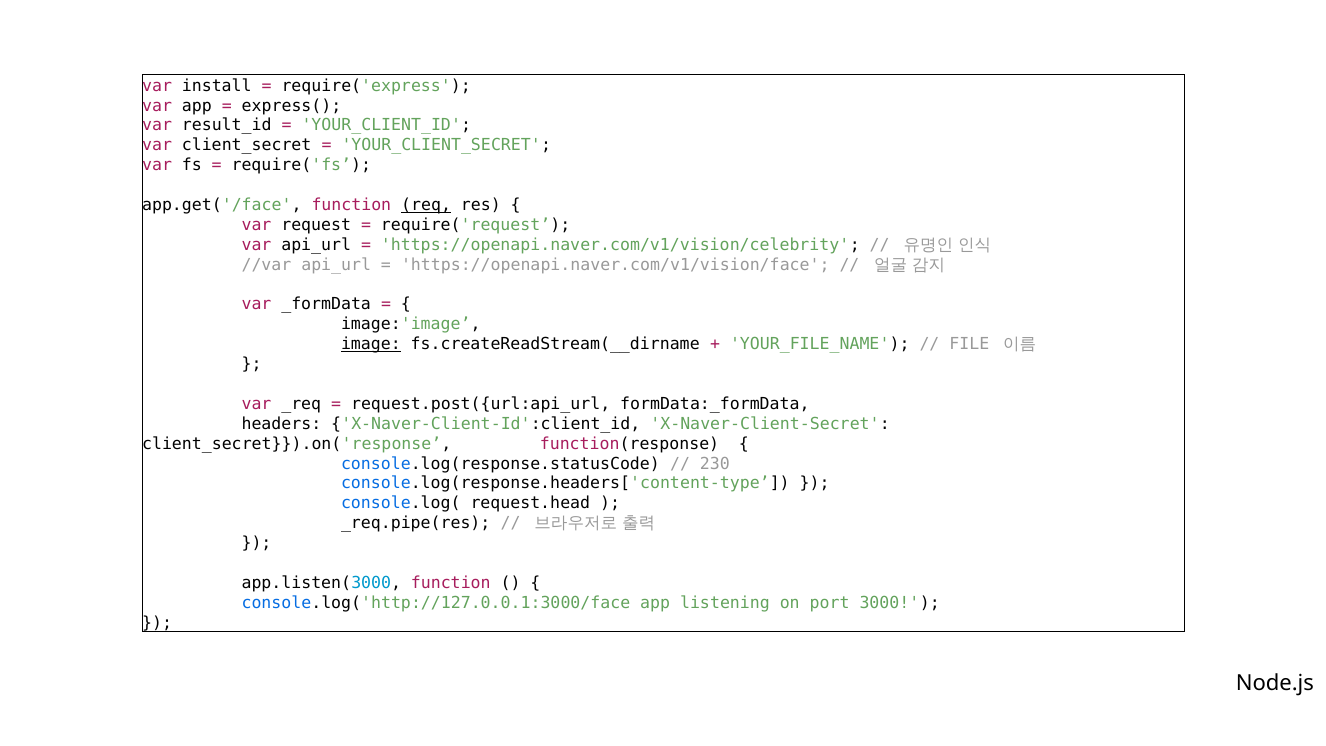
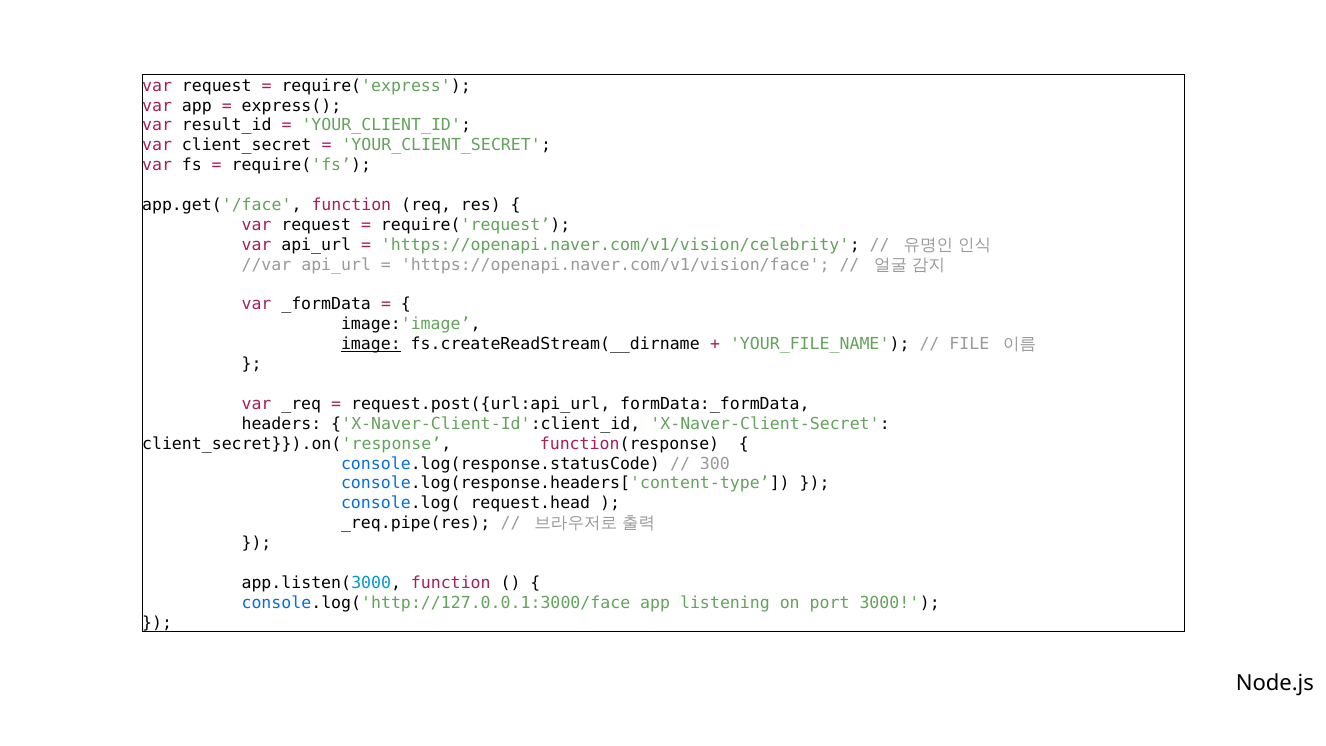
install: install -> request (217, 86)
req underline: present -> none (426, 205)
230: 230 -> 300 (715, 464)
